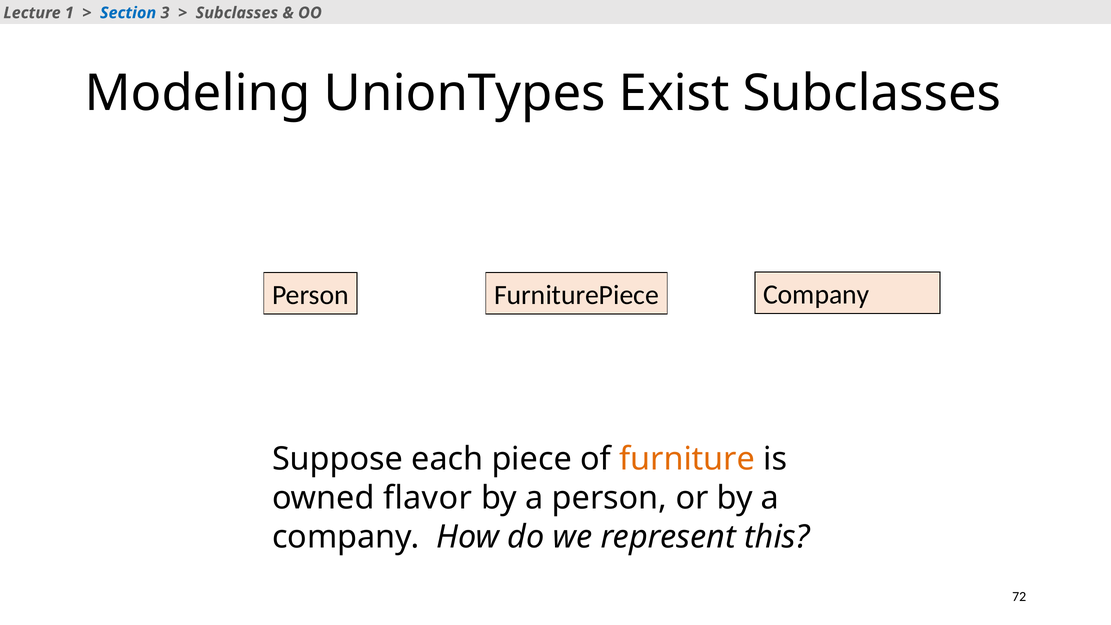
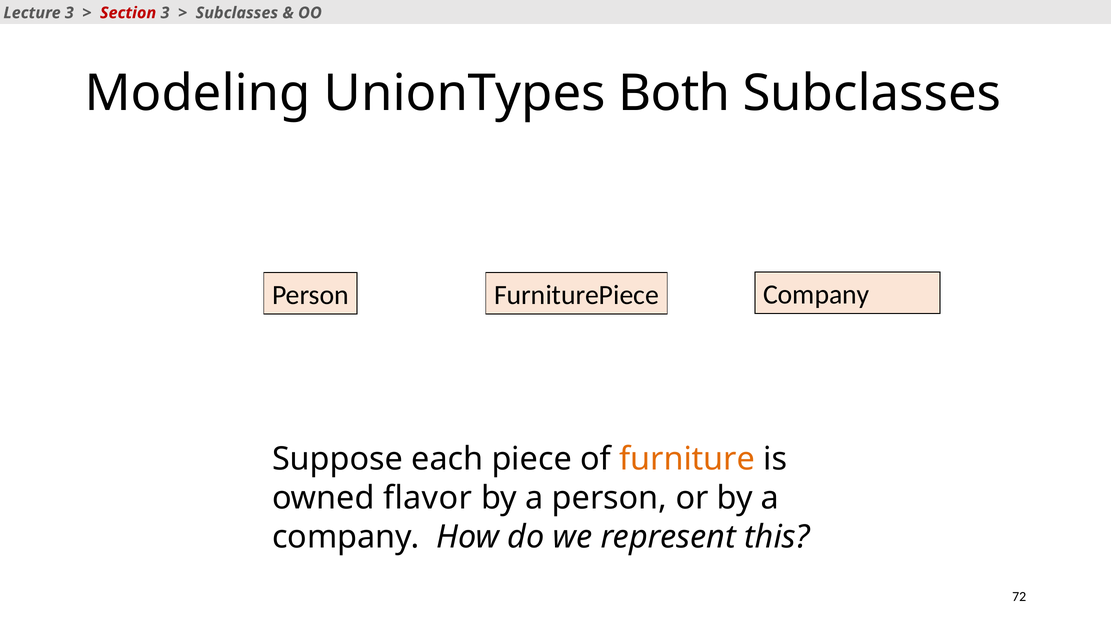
Lecture 1: 1 -> 3 (69, 13)
Section colour: blue -> red (128, 13)
Exist: Exist -> Both (674, 93)
